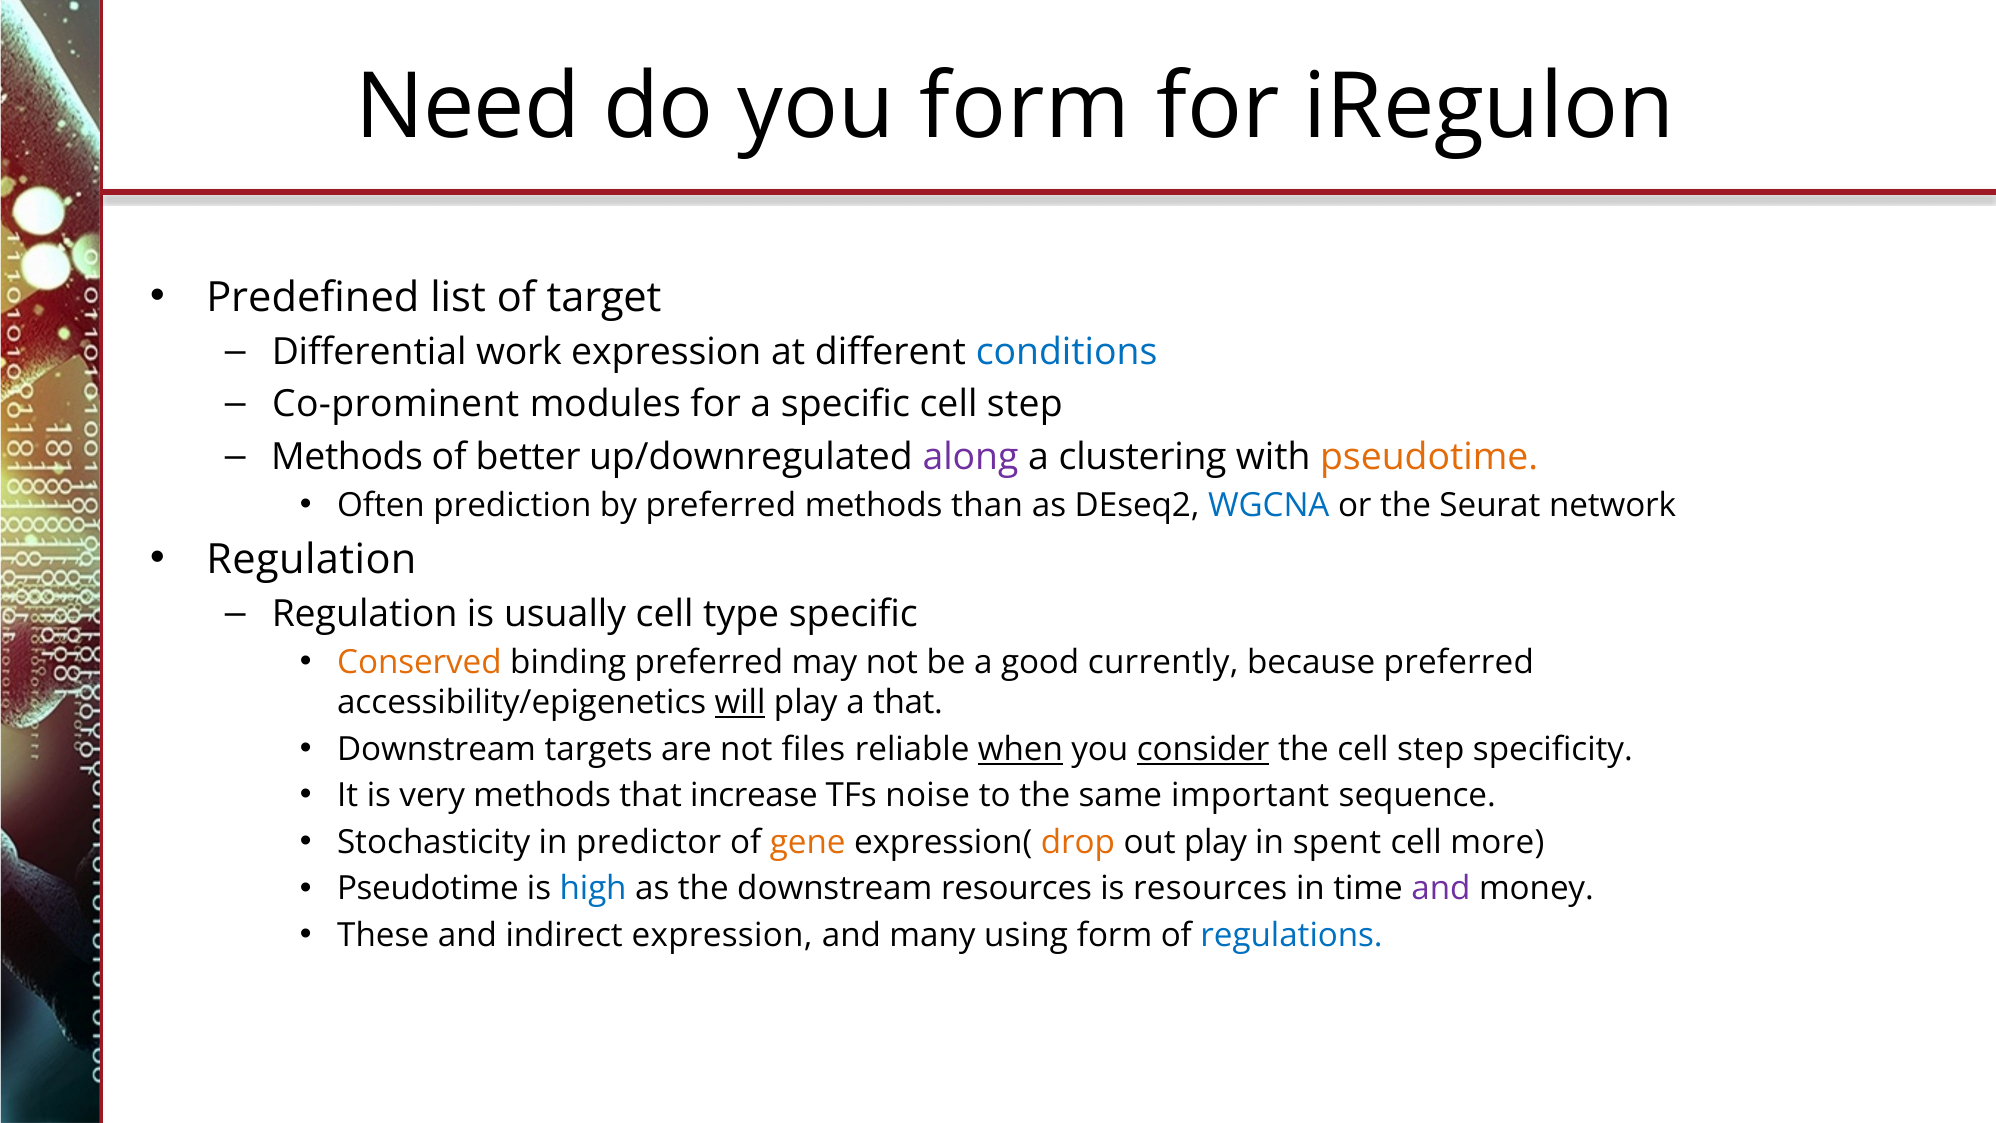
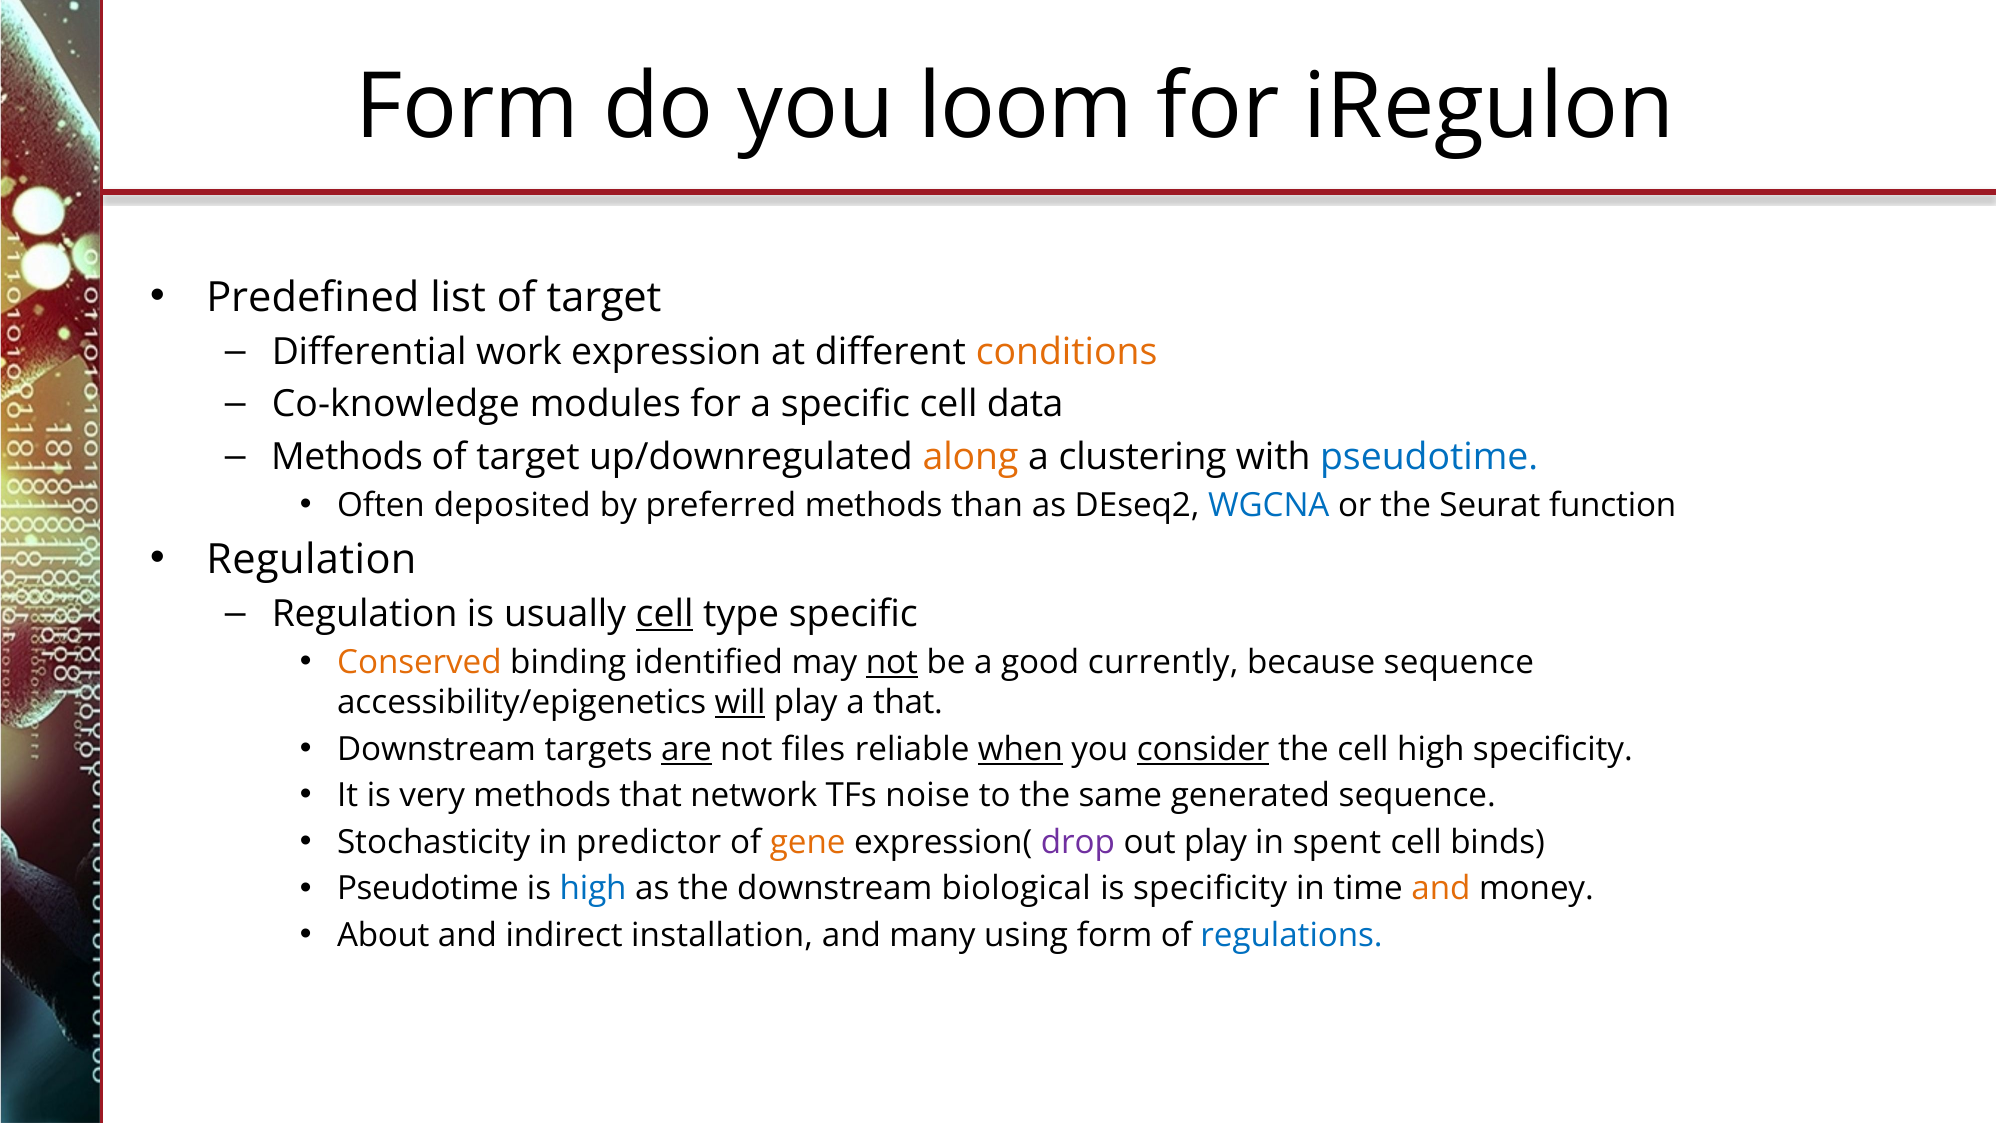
Need: Need -> Form (467, 107)
you form: form -> loom (1026, 107)
conditions colour: blue -> orange (1067, 352)
Co-prominent: Co-prominent -> Co-knowledge (396, 404)
specific cell step: step -> data (1025, 404)
better: better -> target (528, 457)
along colour: purple -> orange (971, 457)
pseudotime colour: orange -> blue (1429, 457)
prediction: prediction -> deposited (512, 505)
network: network -> function (1613, 505)
cell underline: none -> present (665, 614)
binding preferred: preferred -> identified (709, 663)
not underline: none -> present (892, 663)
because preferred: preferred -> sequence (1459, 663)
are underline: none -> present (686, 749)
the cell step: step -> high (1431, 749)
increase: increase -> network (754, 796)
important: important -> generated (1250, 796)
drop colour: orange -> purple (1078, 842)
more: more -> binds (1498, 842)
downstream resources: resources -> biological (1016, 889)
is resources: resources -> specificity (1210, 889)
and colour: purple -> orange (1441, 889)
These: These -> About (383, 935)
indirect expression: expression -> installation (722, 935)
